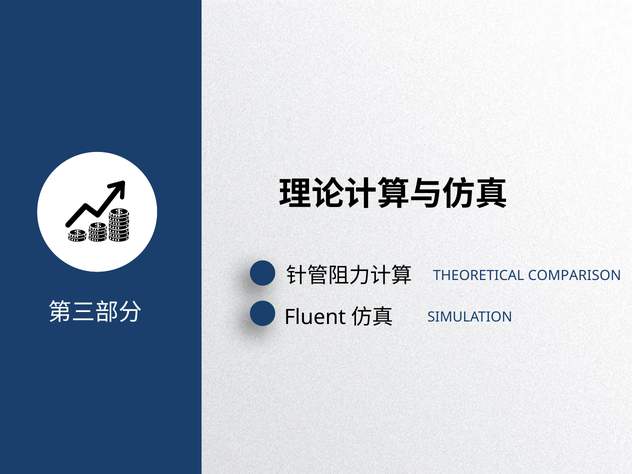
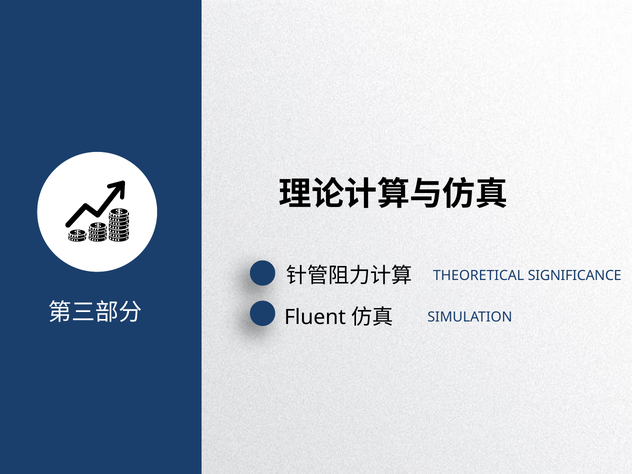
COMPARISON: COMPARISON -> SIGNIFICANCE (575, 276)
